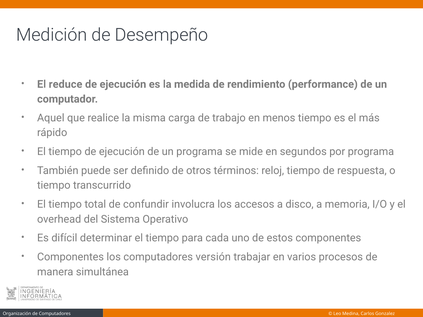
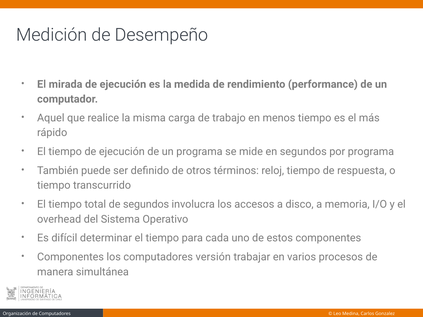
reduce: reduce -> mirada (66, 84)
de confundir: confundir -> segundos (146, 205)
